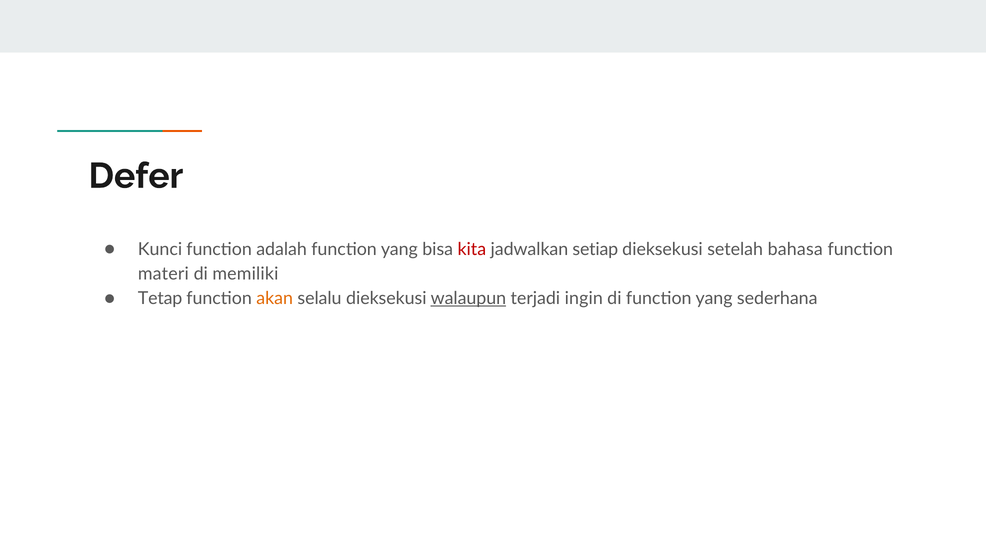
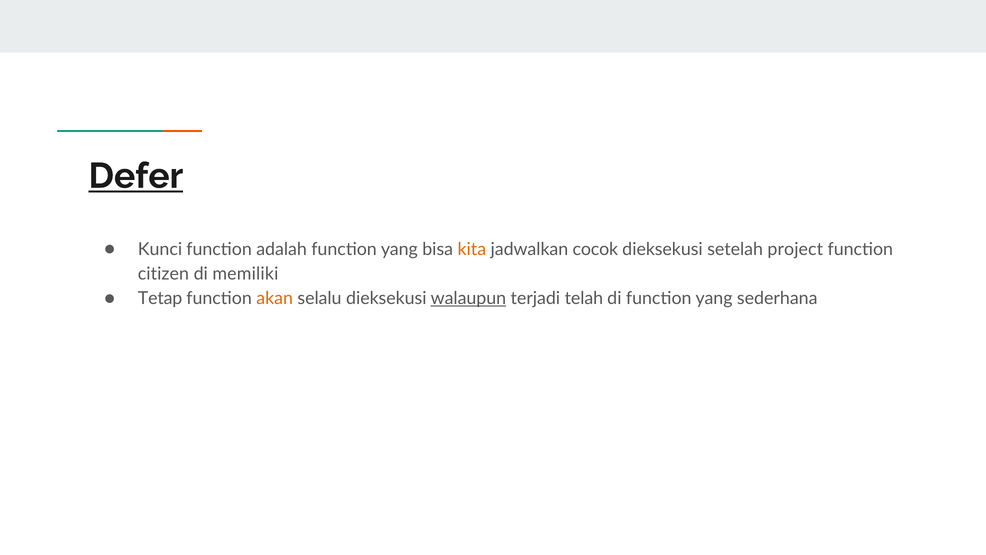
Defer underline: none -> present (136, 176)
kita colour: red -> orange (472, 249)
setiap: setiap -> cocok (595, 249)
bahasa: bahasa -> project (795, 249)
materi: materi -> citizen (163, 274)
ingin: ingin -> telah (584, 298)
